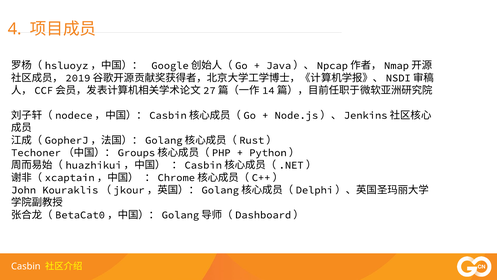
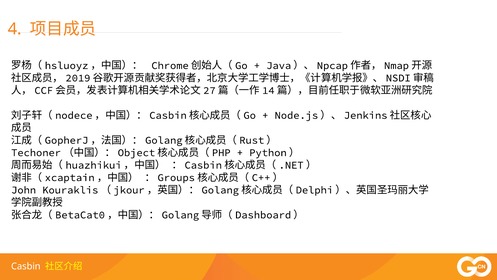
Google: Google -> Chrome (170, 65)
Groups: Groups -> Object (136, 152)
Chrome: Chrome -> Groups (176, 177)
